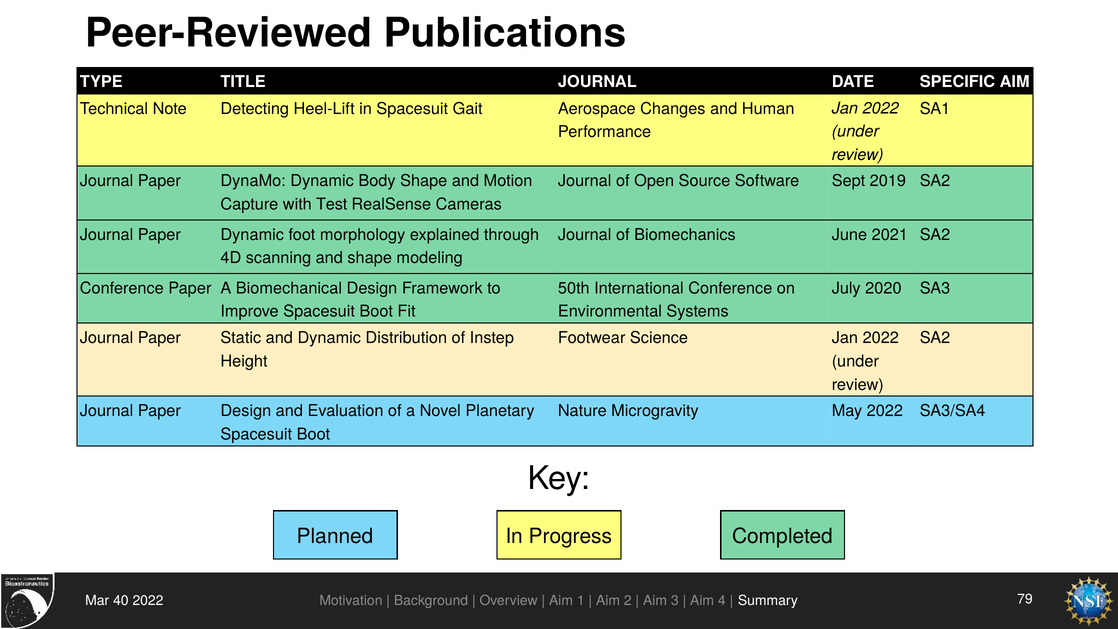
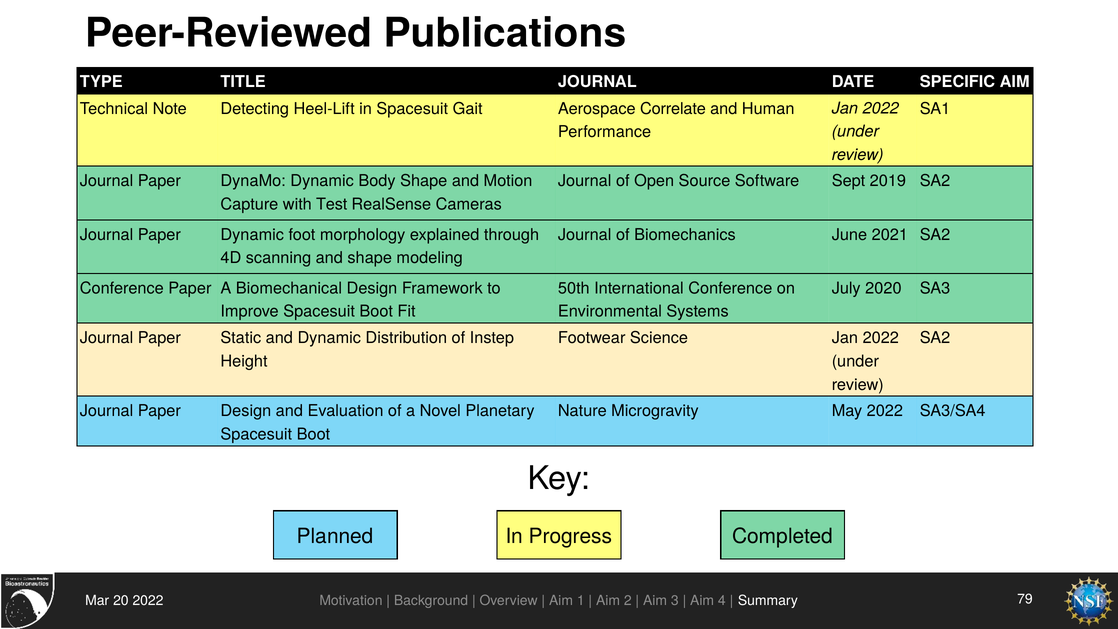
Changes: Changes -> Correlate (673, 109)
40: 40 -> 20 (121, 601)
